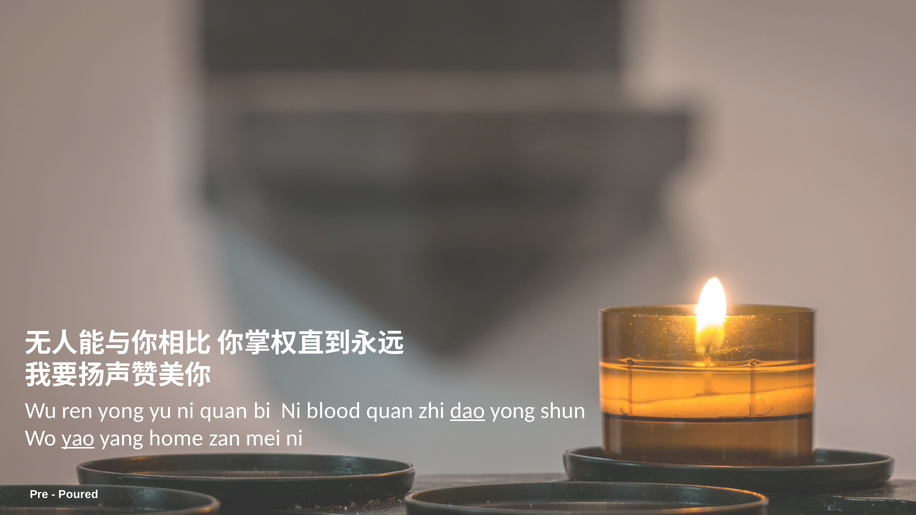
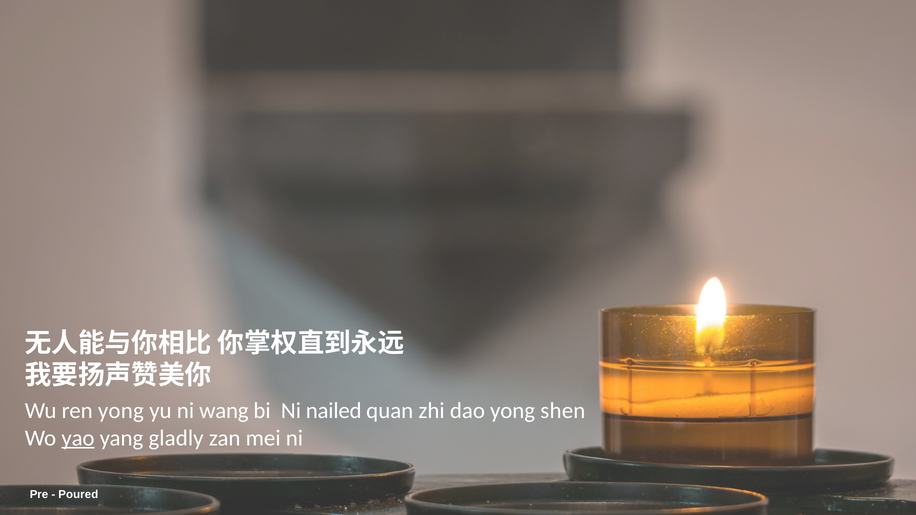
ni quan: quan -> wang (224, 411)
blood: blood -> nailed (334, 411)
dao underline: present -> none (467, 411)
shun: shun -> shen (563, 411)
home: home -> gladly (176, 438)
